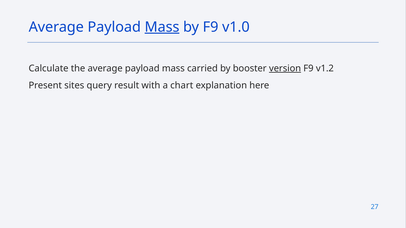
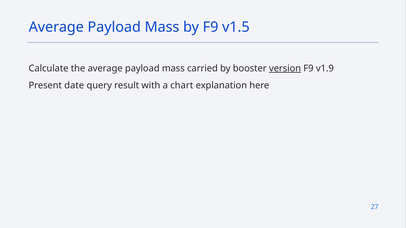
Mass underline: present -> none (162, 27)
v1.0: v1.0 -> v1.5 (236, 27)
v1.2: v1.2 -> v1.9 (325, 69)
sites: sites -> date (74, 86)
